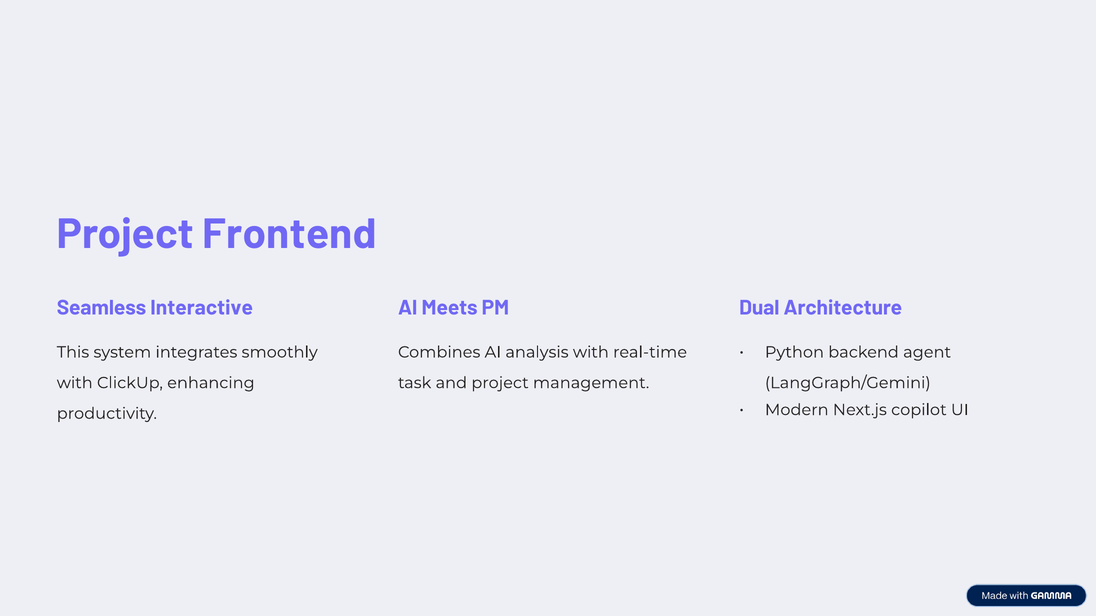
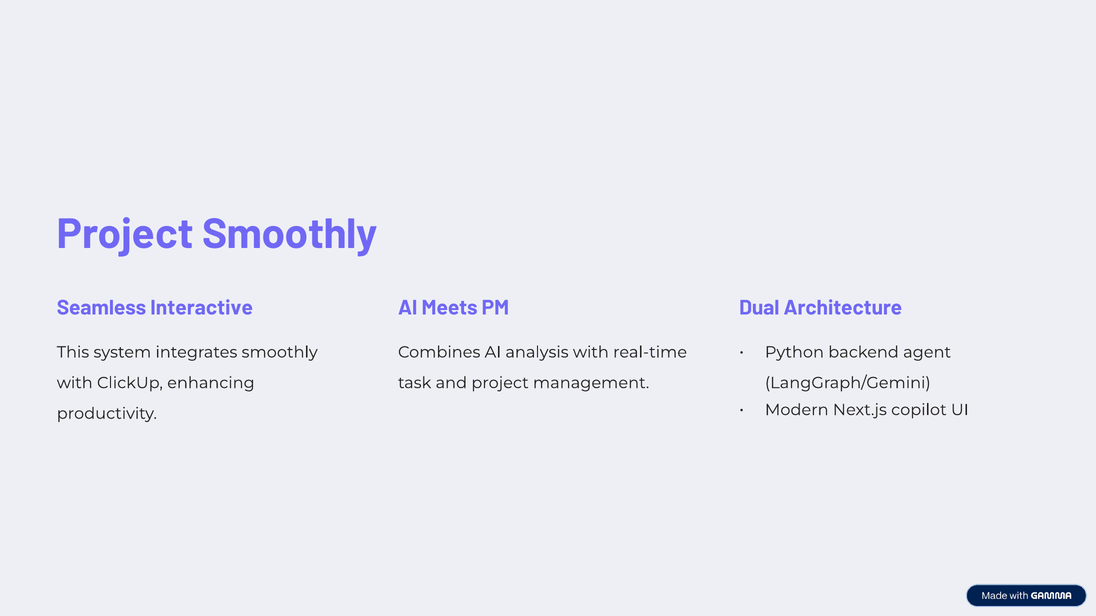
Project Frontend: Frontend -> Smoothly (290, 235)
